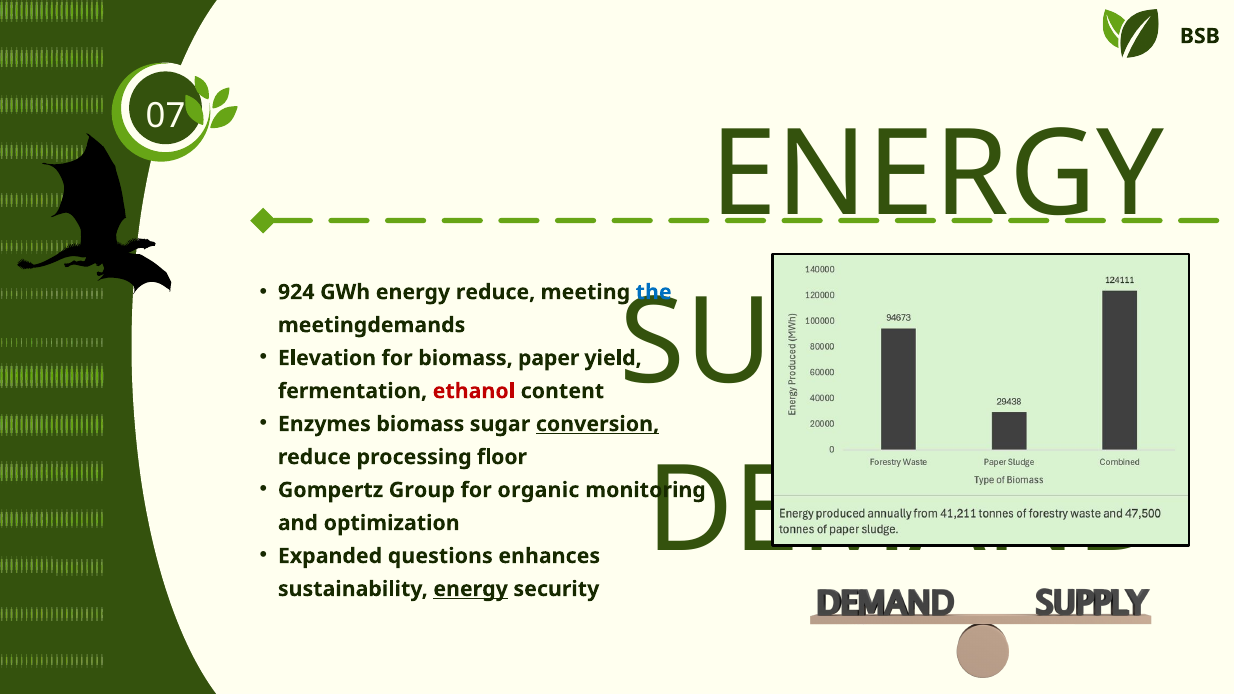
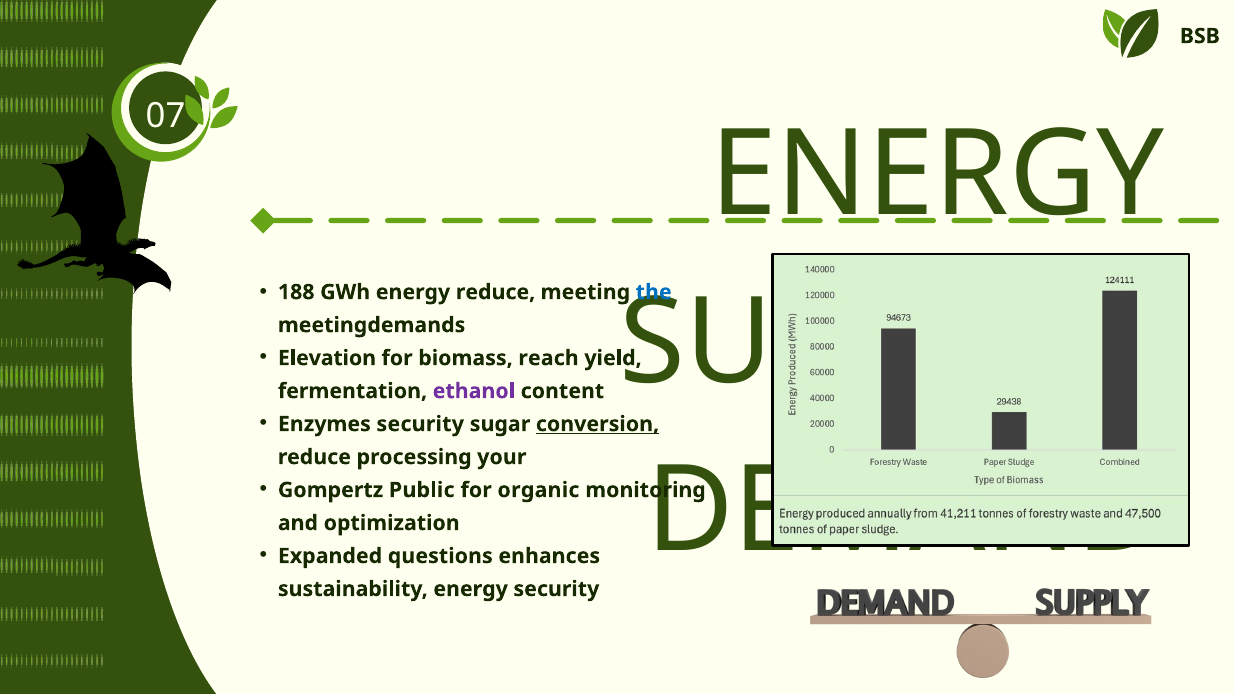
924: 924 -> 188 (296, 292)
paper: paper -> reach (549, 358)
ethanol colour: red -> purple (474, 391)
Enzymes biomass: biomass -> security (420, 424)
floor: floor -> your (502, 457)
Group: Group -> Public (422, 490)
energy underline: present -> none (471, 589)
